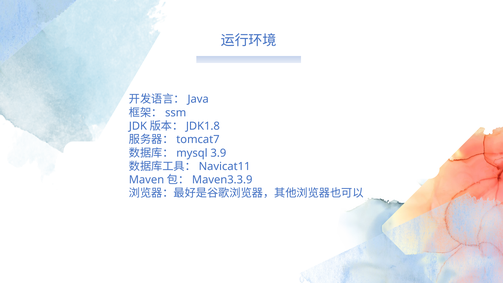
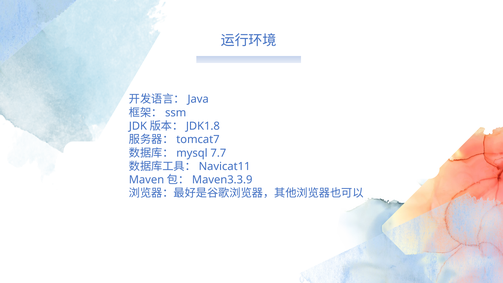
3.9: 3.9 -> 7.7 (218, 153)
